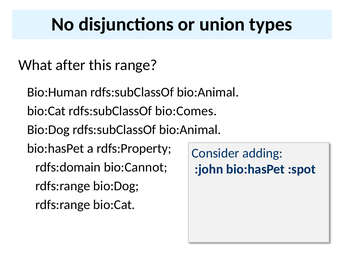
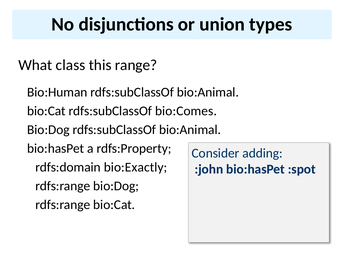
after: after -> class (71, 65)
bio:Cannot: bio:Cannot -> bio:Exactly (136, 167)
